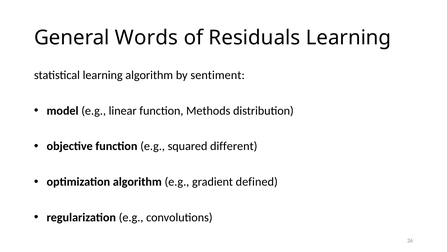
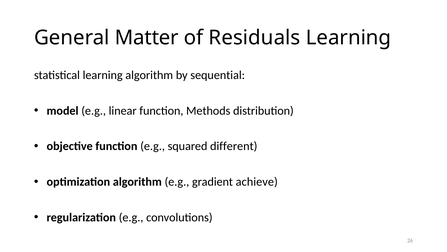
Words: Words -> Matter (147, 38)
sentiment: sentiment -> sequential (218, 75)
defined: defined -> achieve (257, 181)
